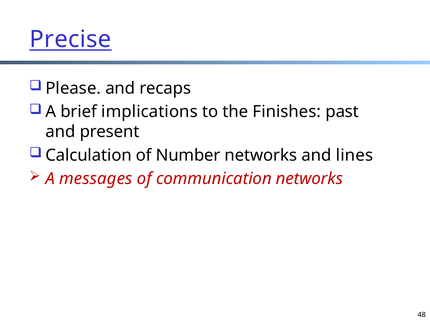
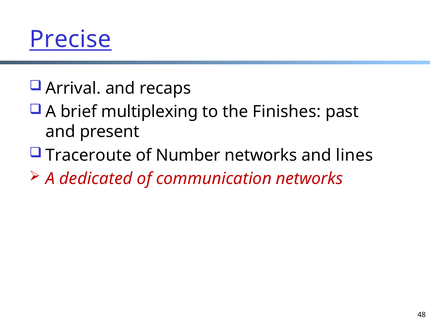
Please: Please -> Arrival (73, 89)
implications: implications -> multiplexing (150, 112)
Calculation: Calculation -> Traceroute (89, 155)
messages: messages -> dedicated (96, 179)
